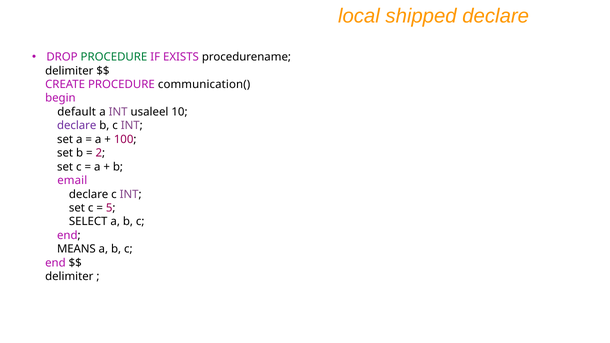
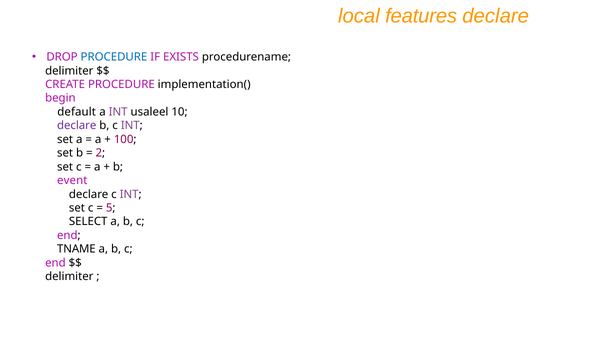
shipped: shipped -> features (421, 16)
PROCEDURE colour: green -> blue (114, 57)
communication(: communication( -> implementation( (204, 85)
email: email -> event (72, 181)
MEANS: MEANS -> TNAME (76, 249)
